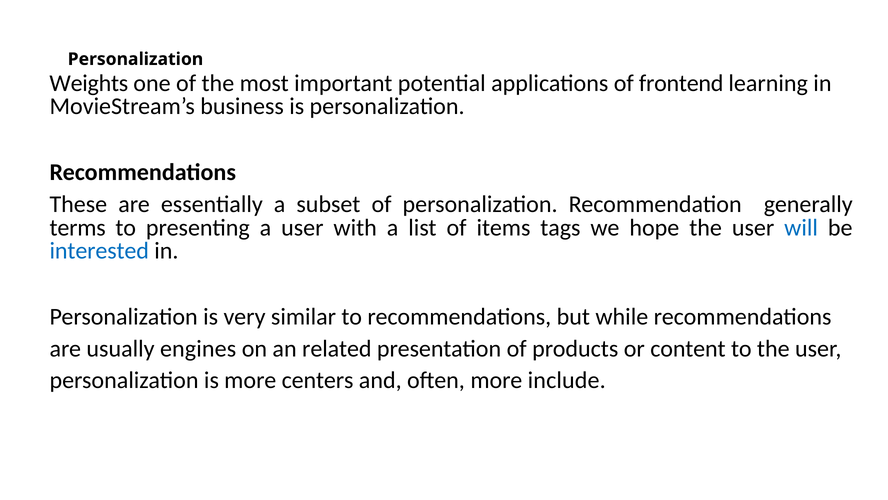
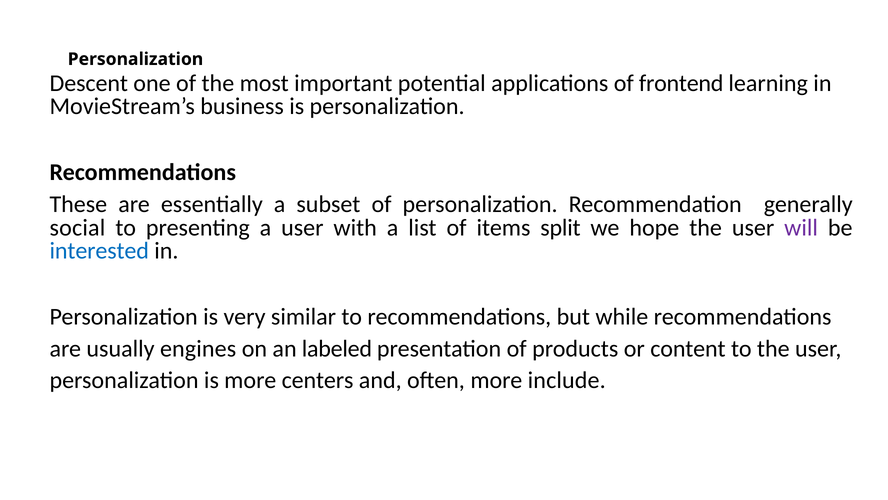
Weights: Weights -> Descent (89, 83)
terms: terms -> social (77, 227)
tags: tags -> split (561, 227)
will colour: blue -> purple (801, 227)
related: related -> labeled (337, 348)
